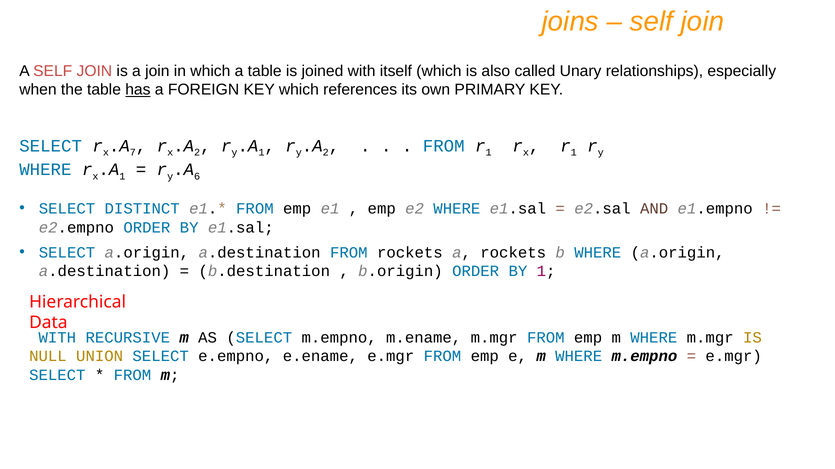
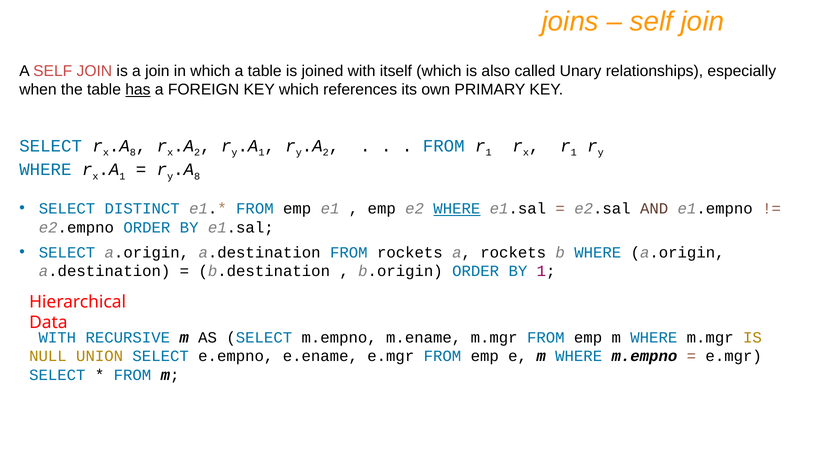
7: 7 -> 8 (133, 153)
6: 6 -> 8 (197, 177)
WHERE underline: none -> present (457, 209)
